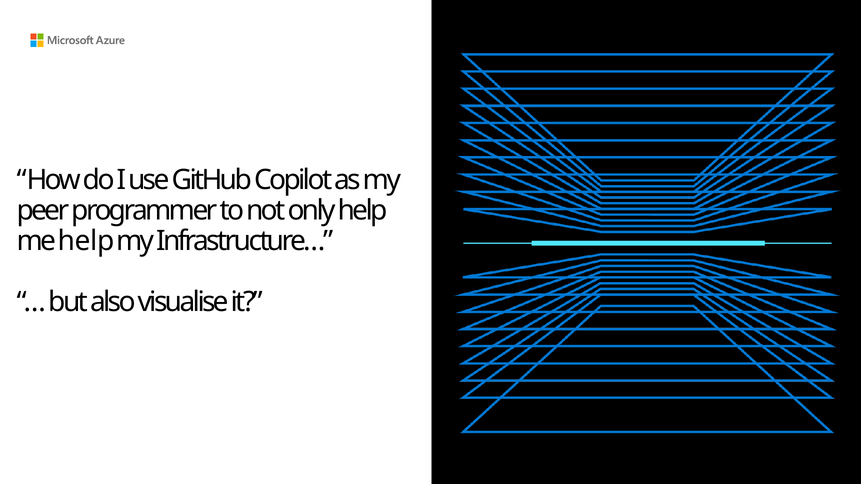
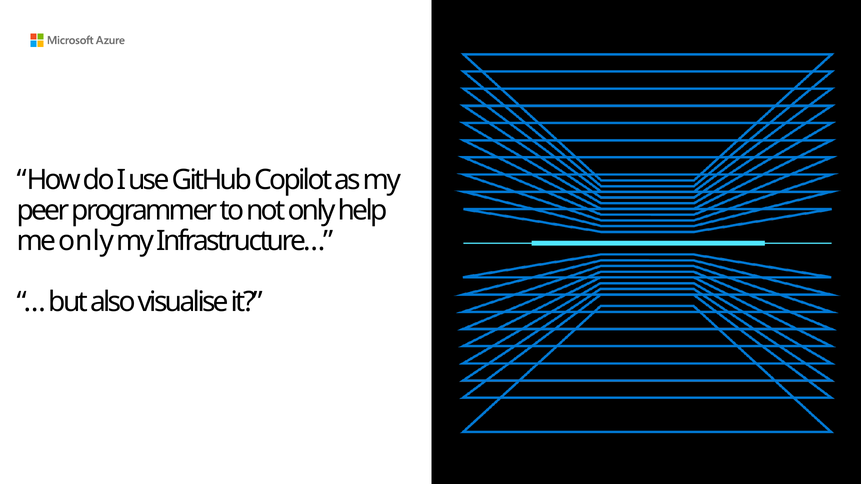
me help: help -> only (86, 241)
